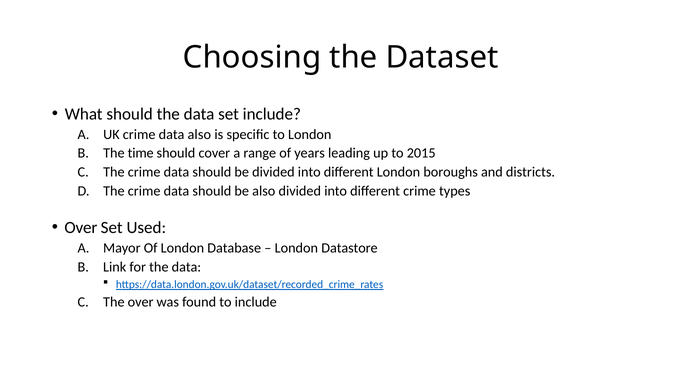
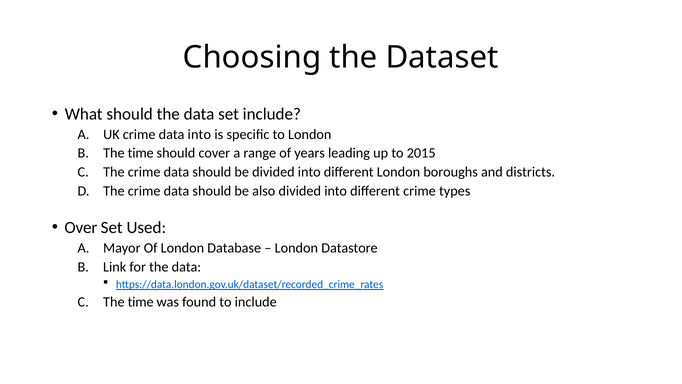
data also: also -> into (199, 134)
over: over -> time (141, 302)
